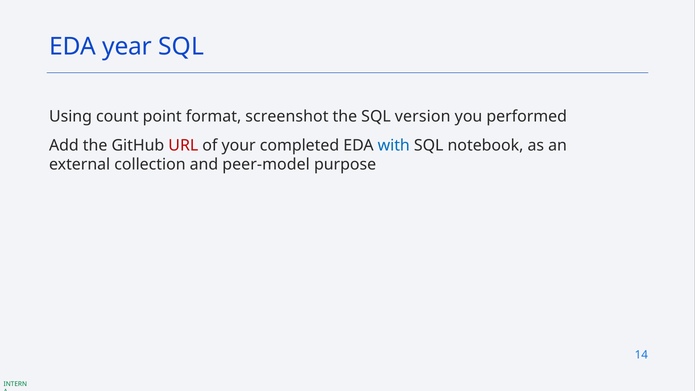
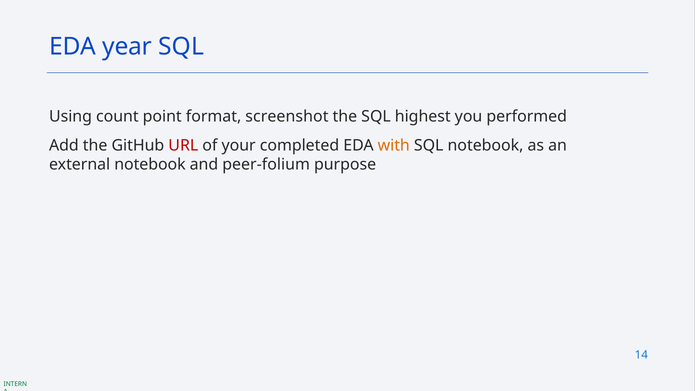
version: version -> highest (423, 116)
with colour: blue -> orange (394, 145)
external collection: collection -> notebook (150, 165)
peer-model: peer-model -> peer-folium (266, 165)
